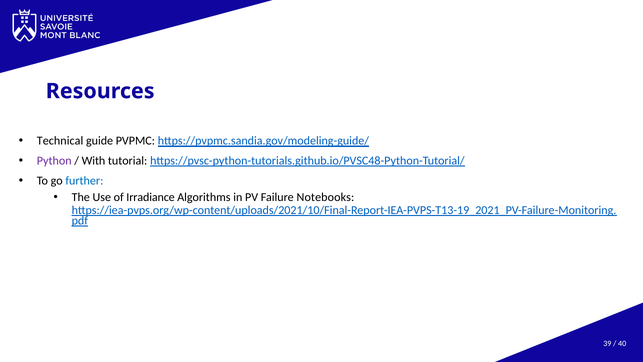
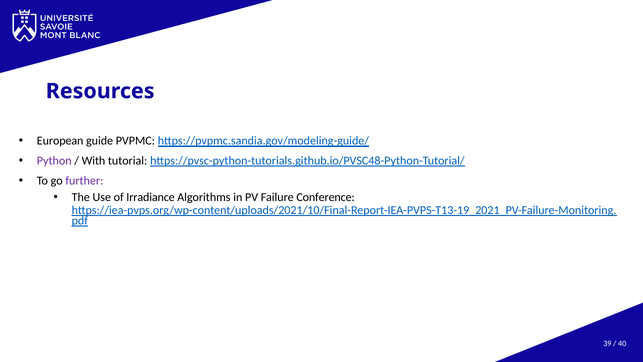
Technical: Technical -> European (60, 141)
further colour: blue -> purple (84, 181)
Notebooks: Notebooks -> Conference (326, 197)
